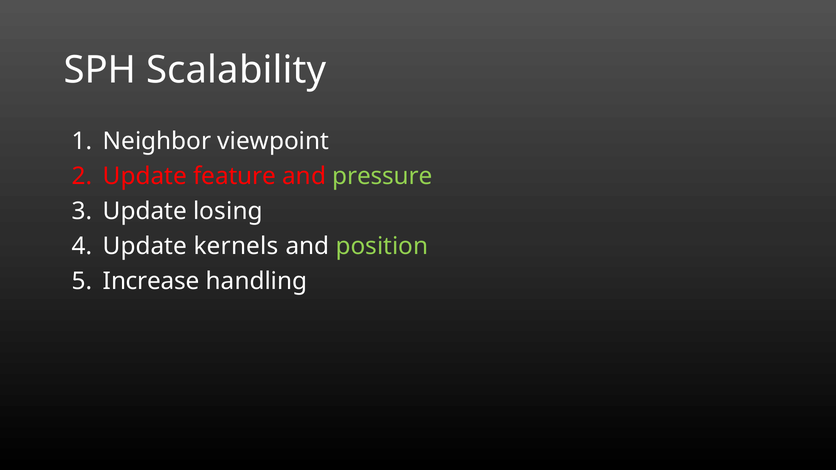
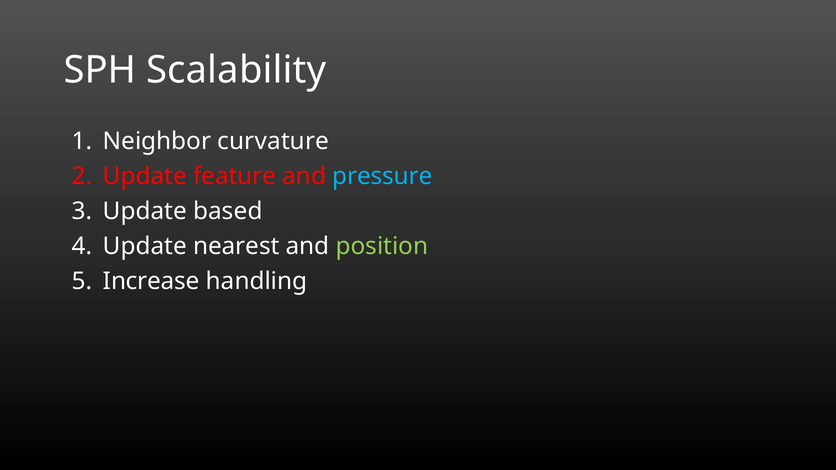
viewpoint: viewpoint -> curvature (273, 141)
pressure colour: light green -> light blue (382, 176)
losing: losing -> based (228, 211)
kernels: kernels -> nearest (236, 247)
